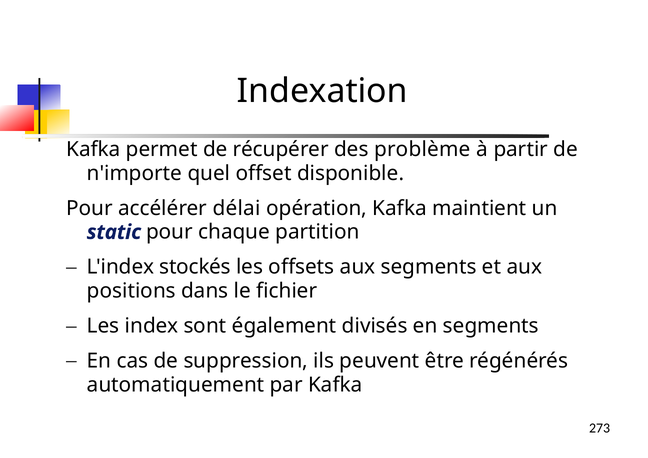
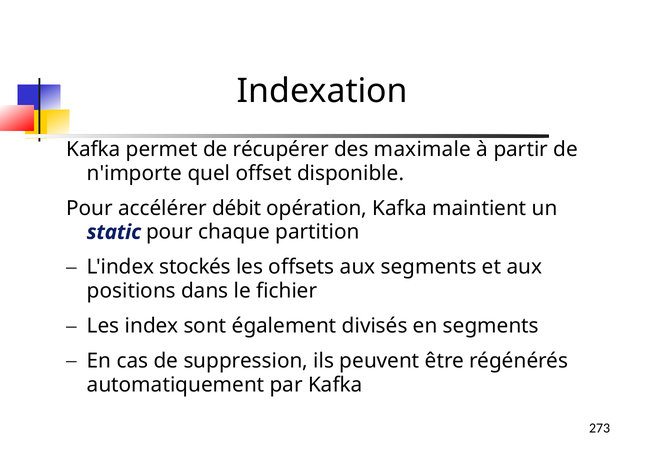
problème: problème -> maximale (422, 149)
délai: délai -> débit (237, 208)
